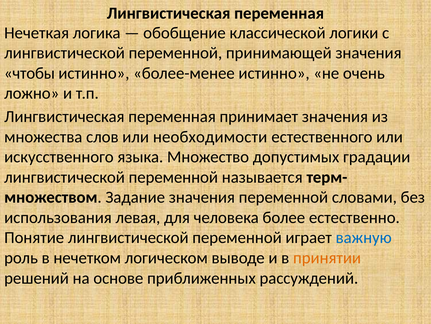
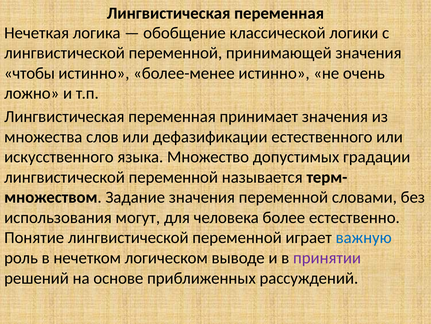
необходимости: необходимости -> дефазификации (210, 137)
левая: левая -> могут (138, 217)
принятии colour: orange -> purple (327, 257)
